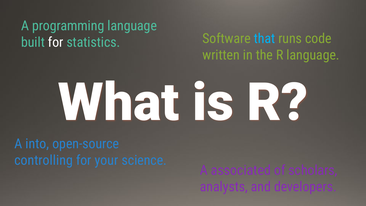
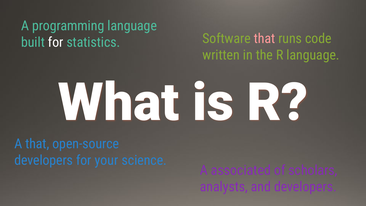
that colour: light blue -> pink (264, 39)
A into: into -> that (37, 144)
controlling: controlling -> developers (44, 160)
